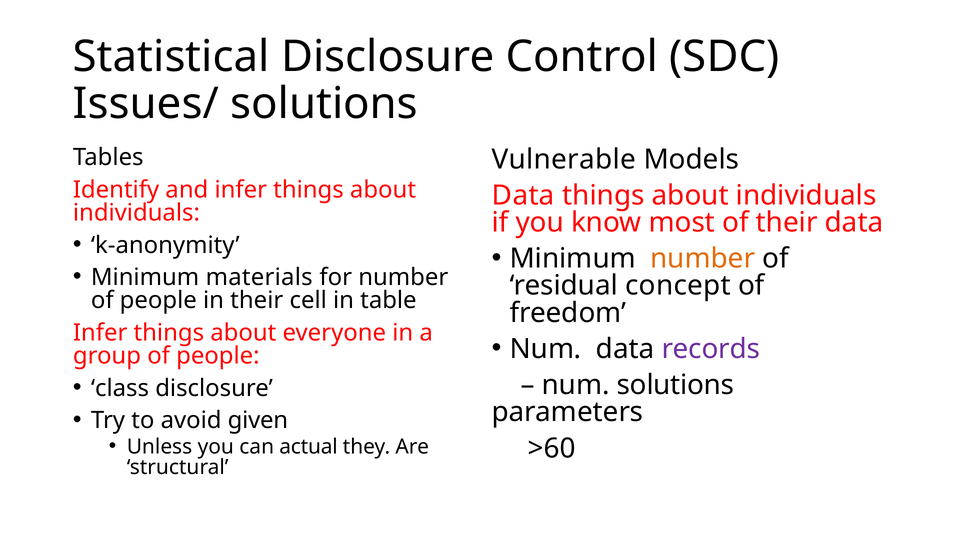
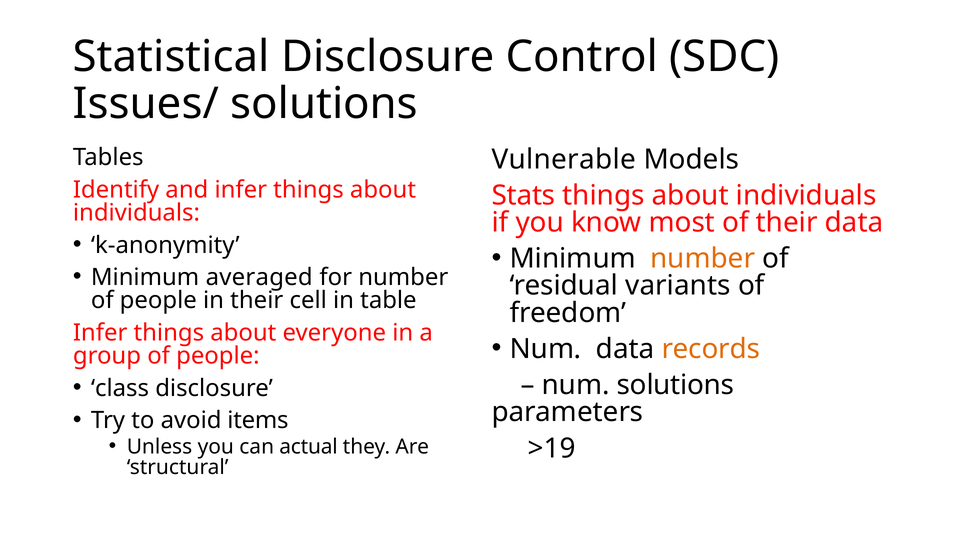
Data: Data -> Stats (523, 196)
materials: materials -> averaged (259, 277)
concept: concept -> variants (678, 286)
records colour: purple -> orange (711, 349)
given: given -> items (258, 421)
>60: >60 -> >19 (552, 449)
